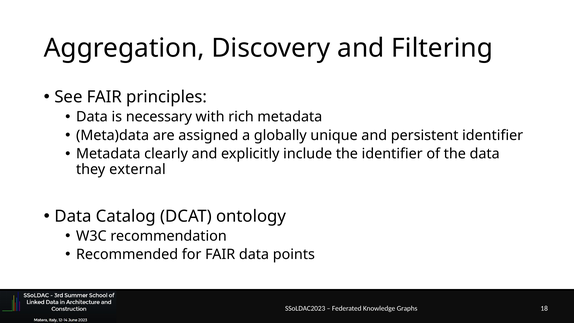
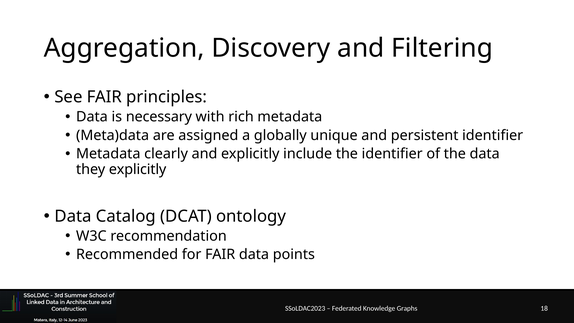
they external: external -> explicitly (138, 169)
